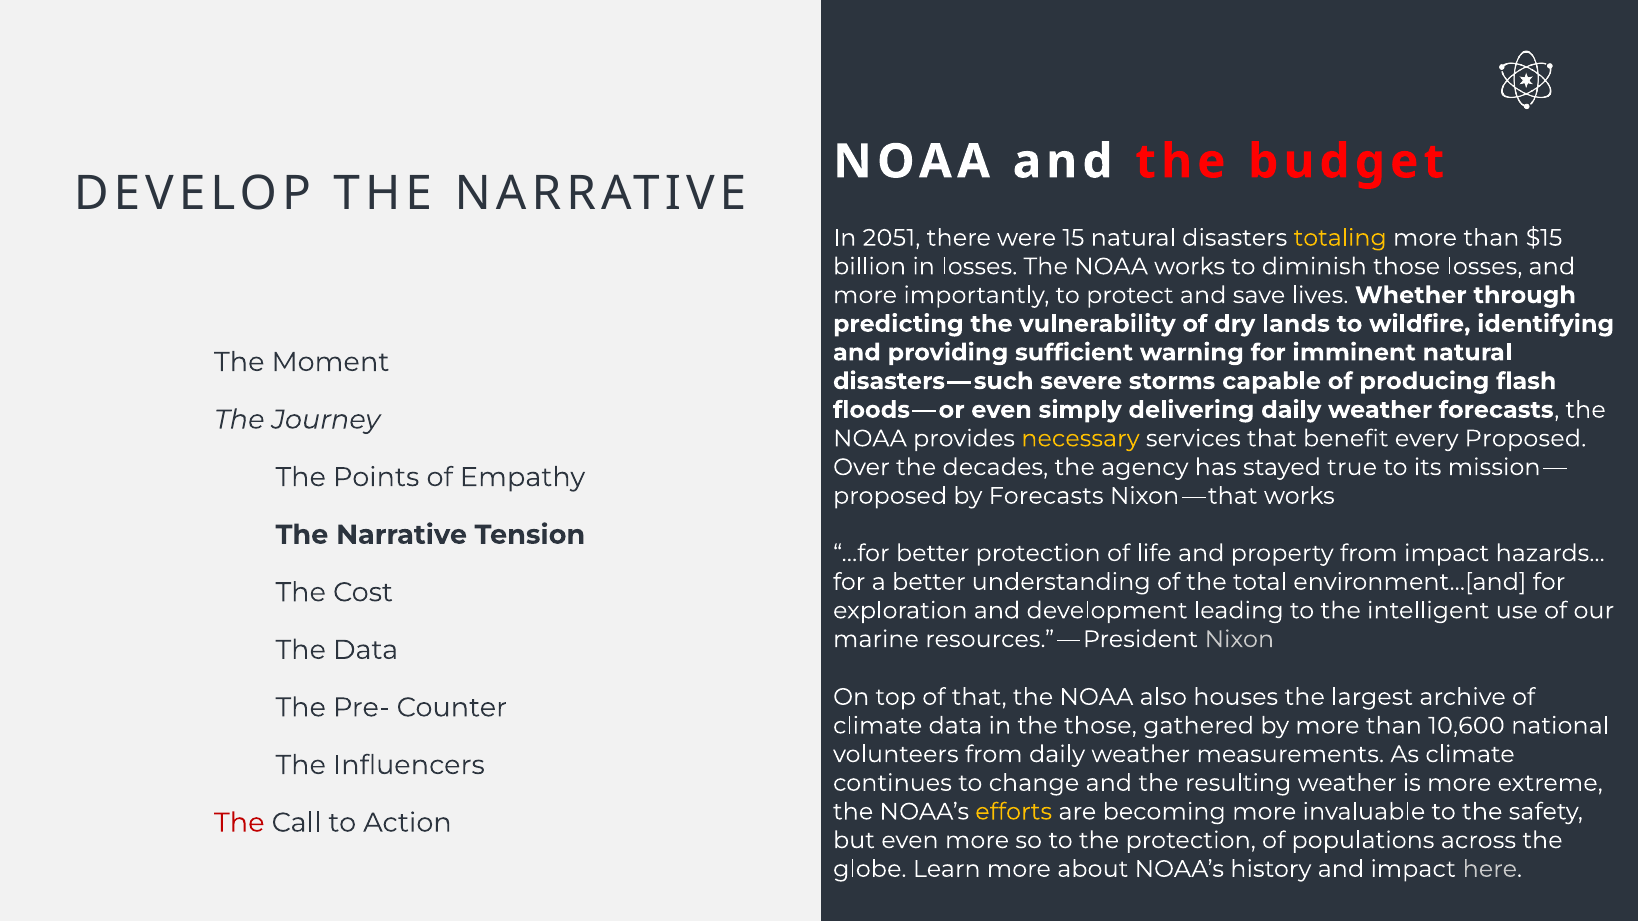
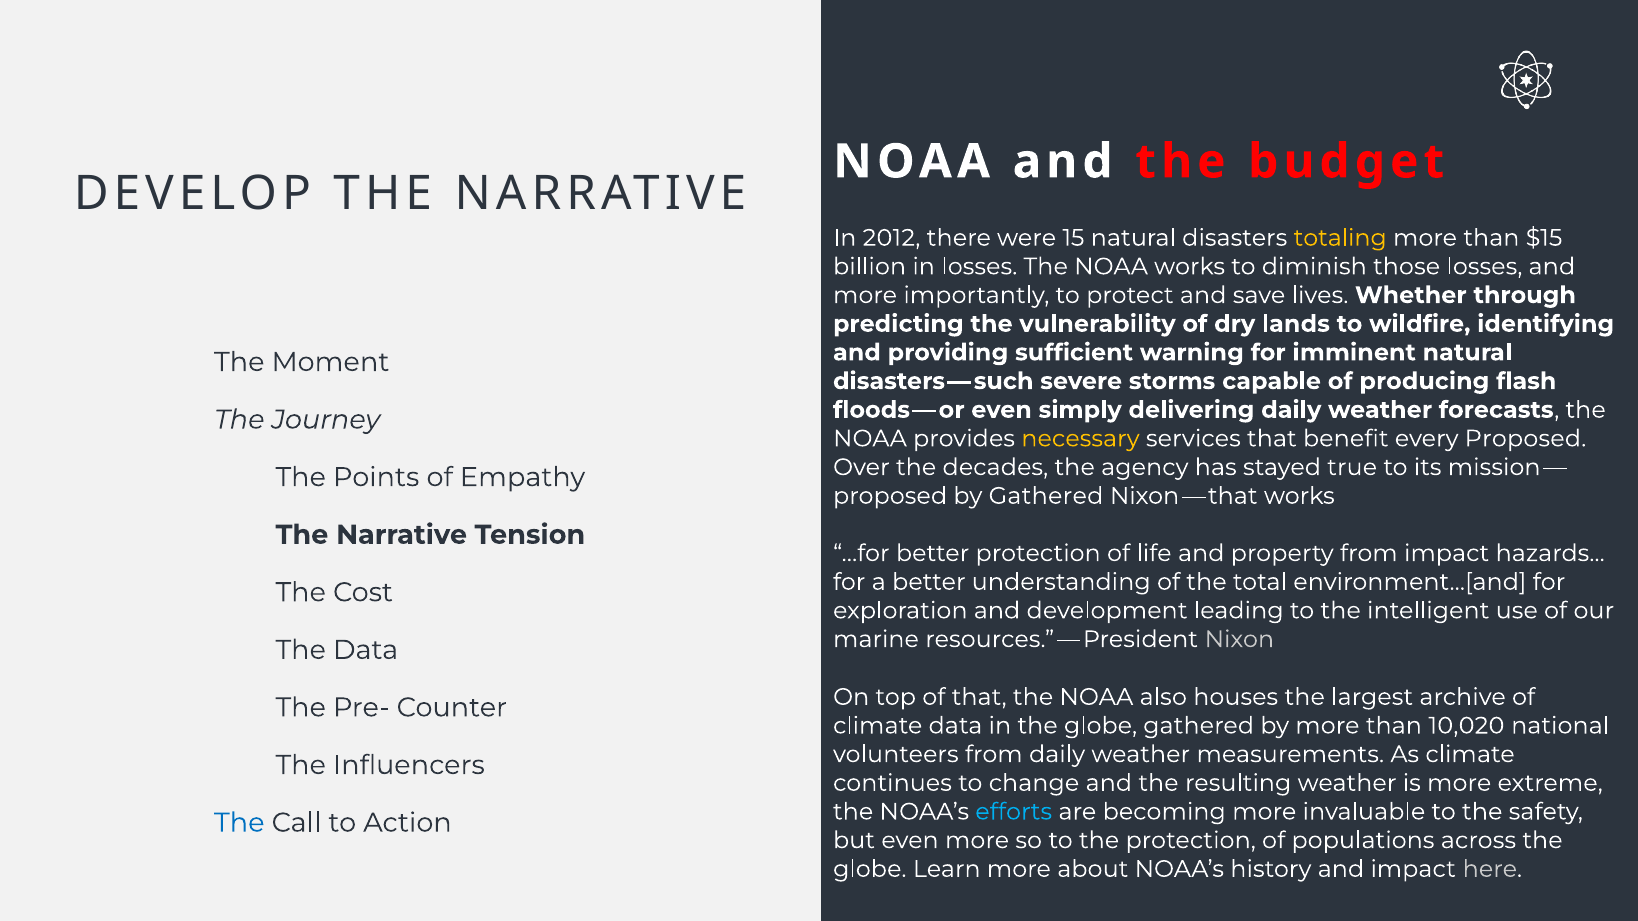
2051: 2051 -> 2012 (892, 238)
by Forecasts: Forecasts -> Gathered (1046, 496)
in the those: those -> globe (1100, 726)
10,600: 10,600 -> 10,020 (1466, 726)
efforts colour: yellow -> light blue (1014, 812)
The colour: red -> blue (239, 823)
